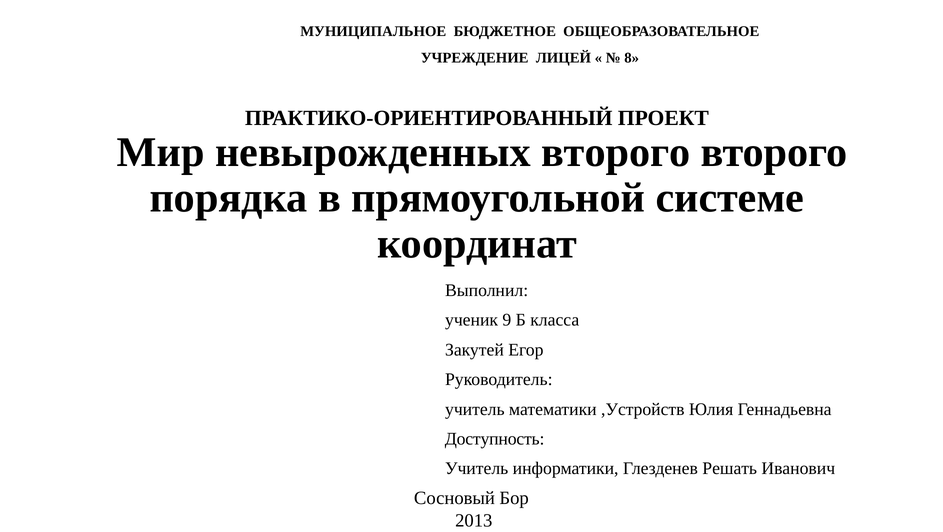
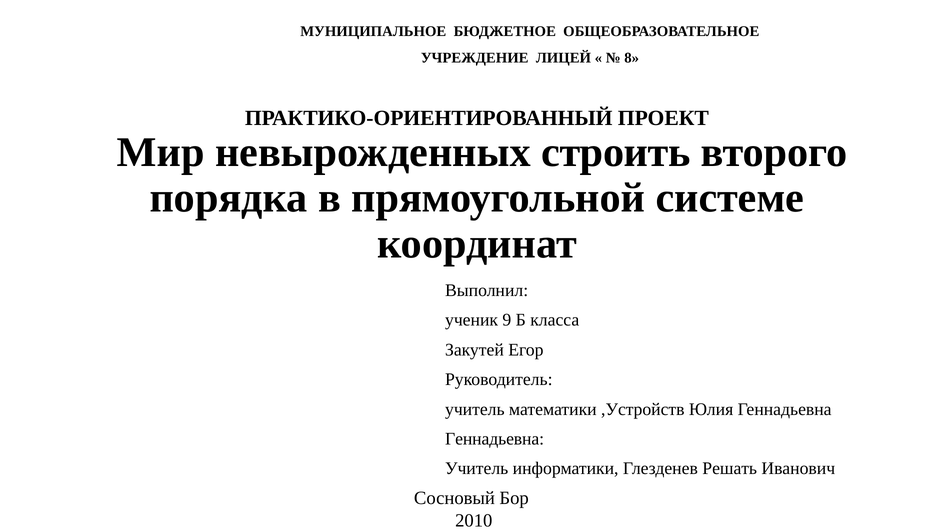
невырожденных второго: второго -> строить (616, 152)
Доступность: Доступность -> Геннадьевна (495, 439)
2013: 2013 -> 2010 (474, 520)
